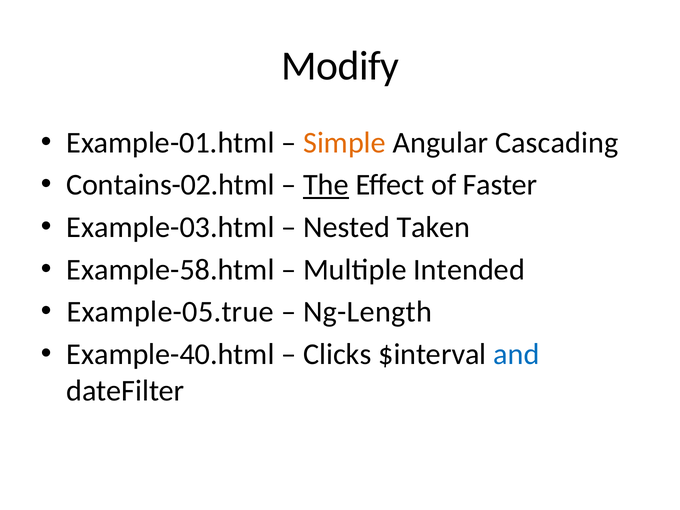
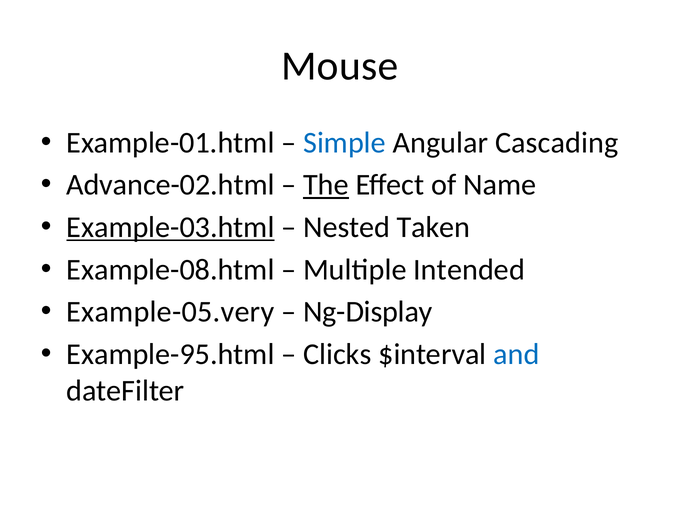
Modify: Modify -> Mouse (340, 66)
Simple colour: orange -> blue (345, 143)
Contains-02.html: Contains-02.html -> Advance-02.html (170, 185)
Faster: Faster -> Name (500, 185)
Example-03.html underline: none -> present (170, 227)
Example-58.html: Example-58.html -> Example-08.html (170, 270)
Example-05.true: Example-05.true -> Example-05.very (170, 312)
Ng-Length: Ng-Length -> Ng-Display (368, 312)
Example-40.html: Example-40.html -> Example-95.html (170, 354)
